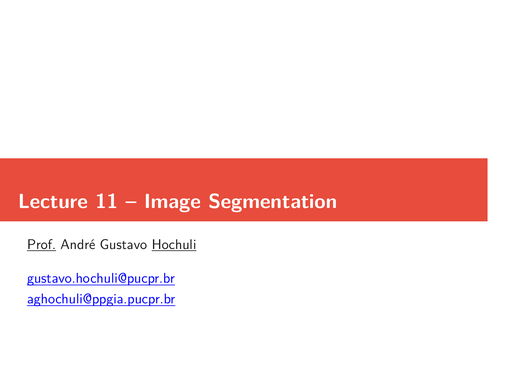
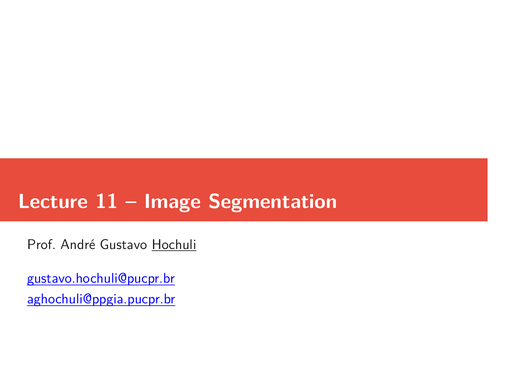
Prof underline: present -> none (42, 244)
